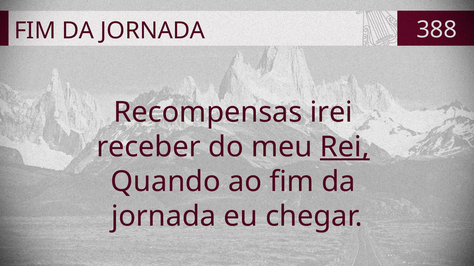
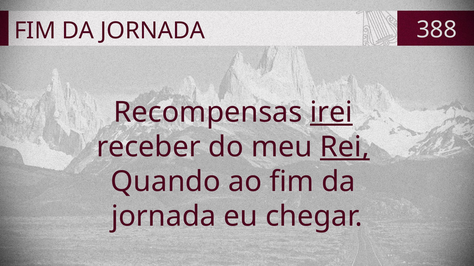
irei underline: none -> present (331, 113)
